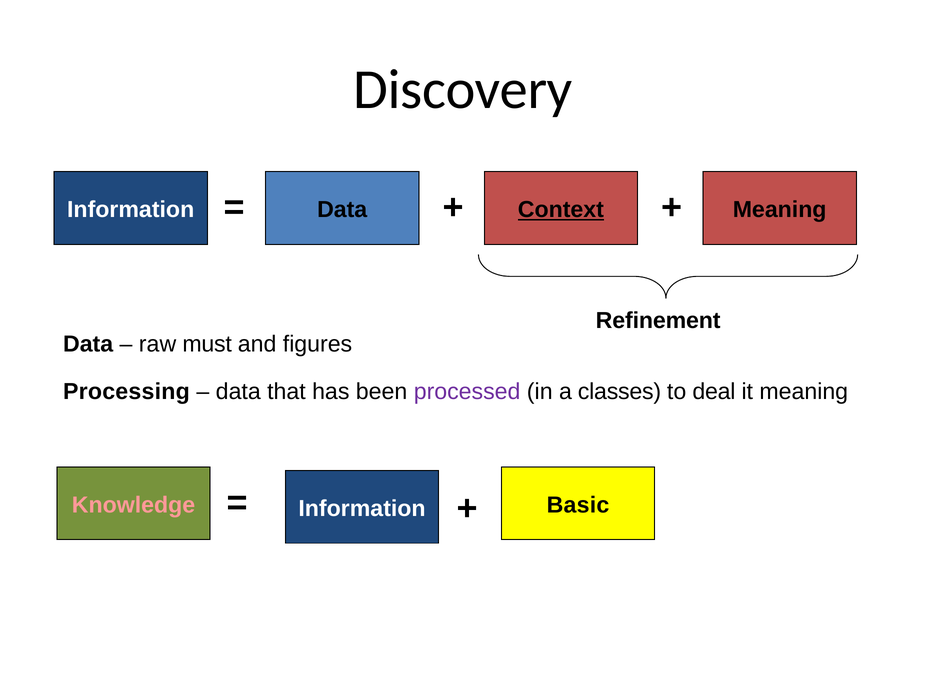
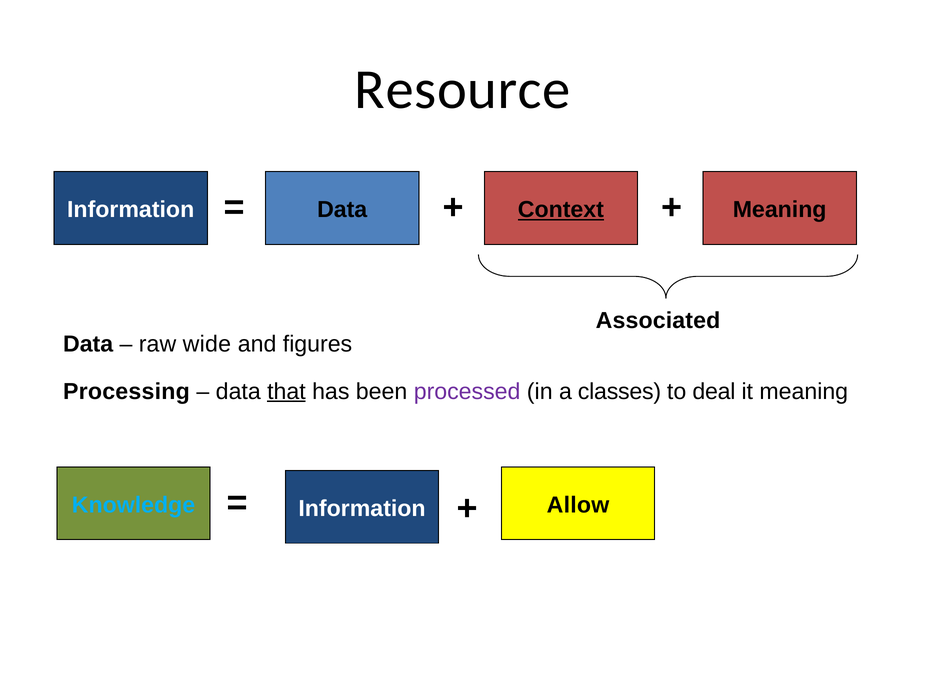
Discovery: Discovery -> Resource (462, 90)
Refinement: Refinement -> Associated (658, 321)
must: must -> wide (207, 344)
that underline: none -> present (286, 392)
Knowledge colour: pink -> light blue (134, 505)
Basic: Basic -> Allow (578, 505)
